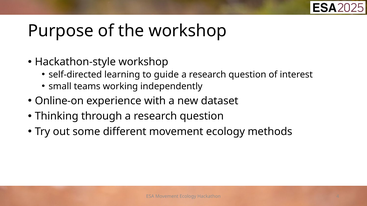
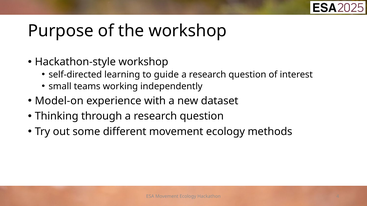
Online-on: Online-on -> Model-on (59, 101)
